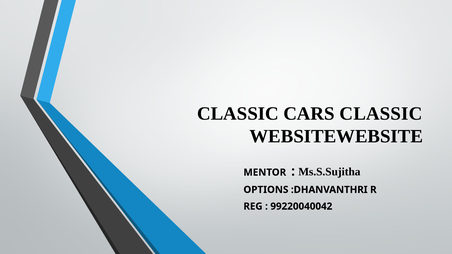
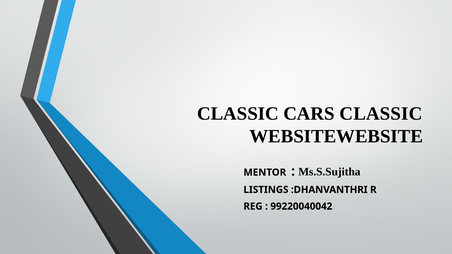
OPTIONS: OPTIONS -> LISTINGS (266, 190)
